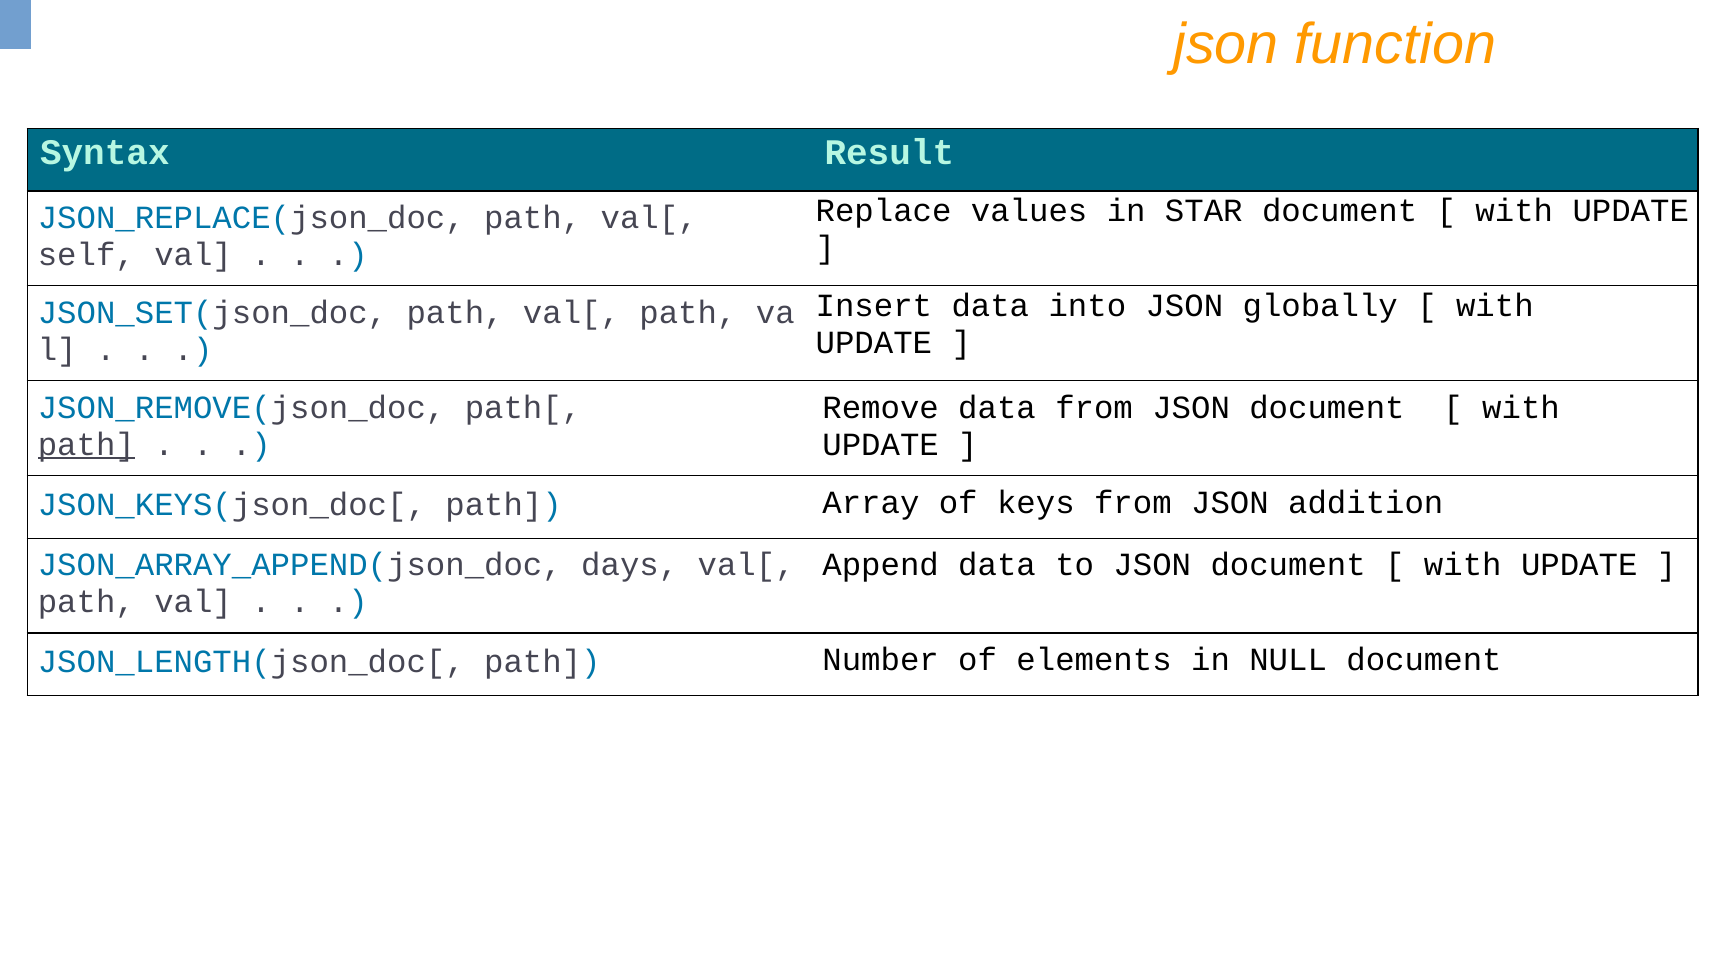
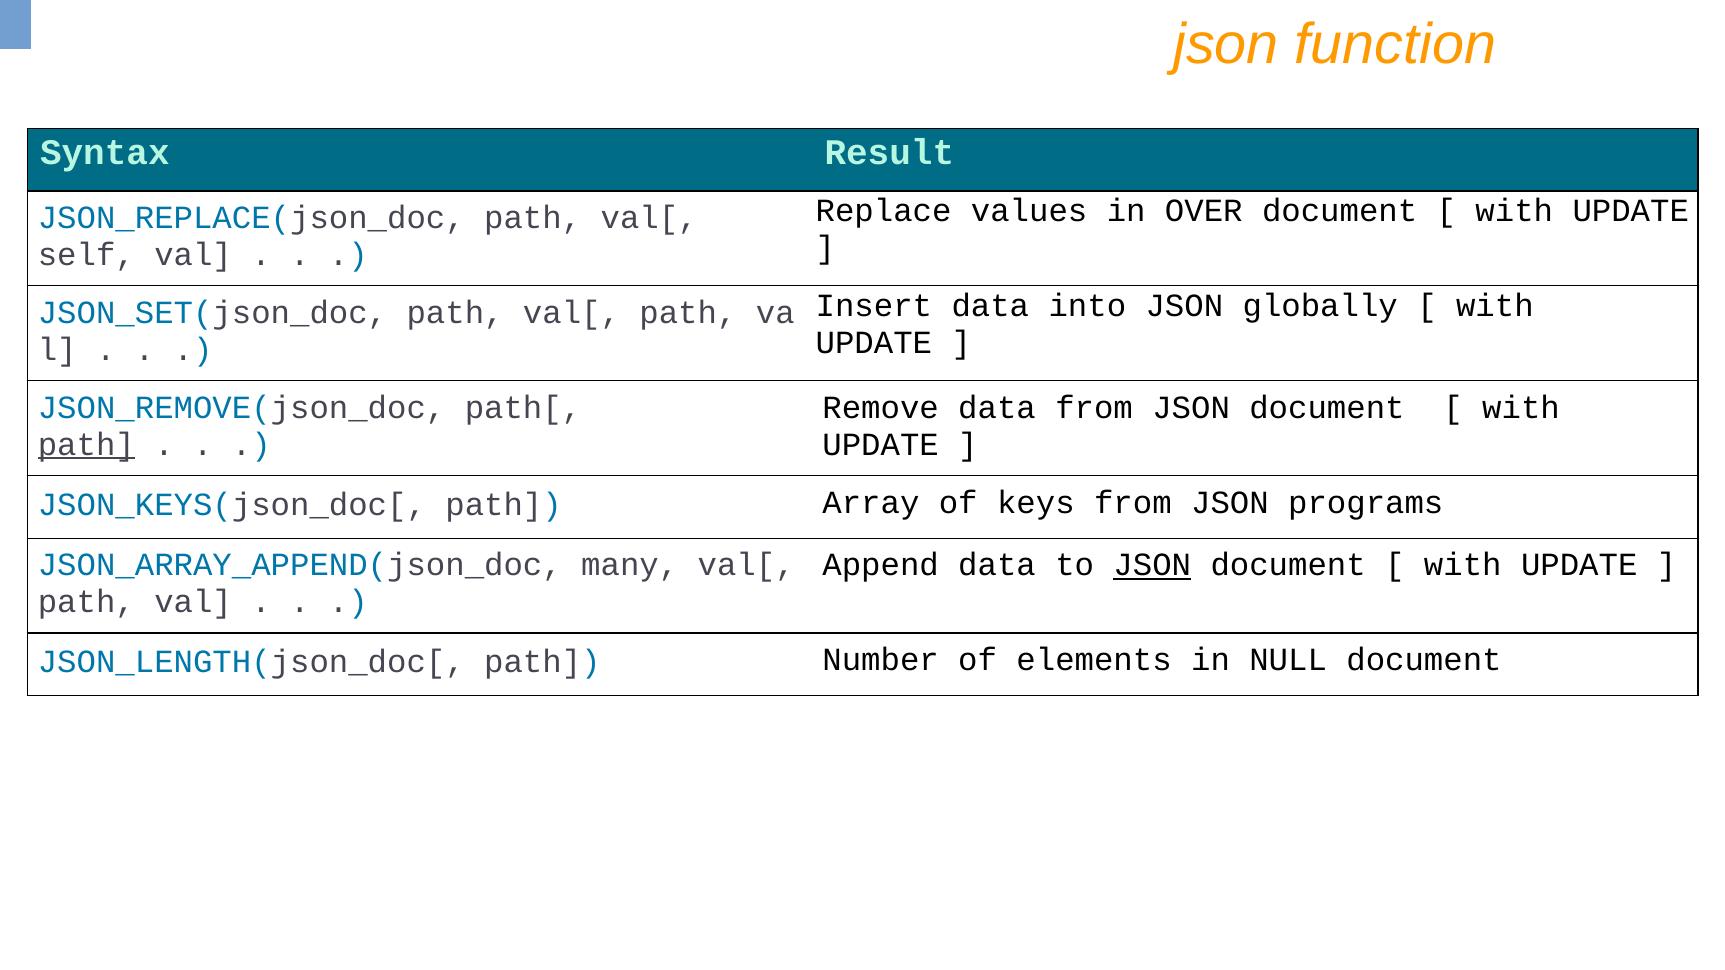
STAR: STAR -> OVER (1204, 211)
addition: addition -> programs (1366, 503)
days: days -> many (630, 565)
JSON underline: none -> present (1152, 565)
